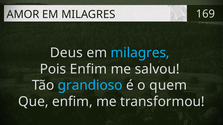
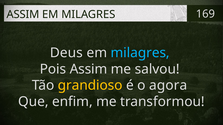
AMOR: AMOR -> ASSIM (23, 14)
Pois Enfim: Enfim -> Assim (88, 69)
grandioso colour: light blue -> yellow (90, 86)
quem: quem -> agora (168, 86)
